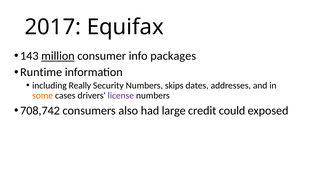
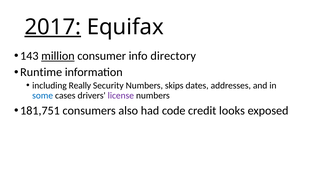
2017 underline: none -> present (53, 27)
packages: packages -> directory (173, 56)
some colour: orange -> blue (43, 96)
708,742: 708,742 -> 181,751 (40, 111)
large: large -> code (174, 111)
could: could -> looks (232, 111)
